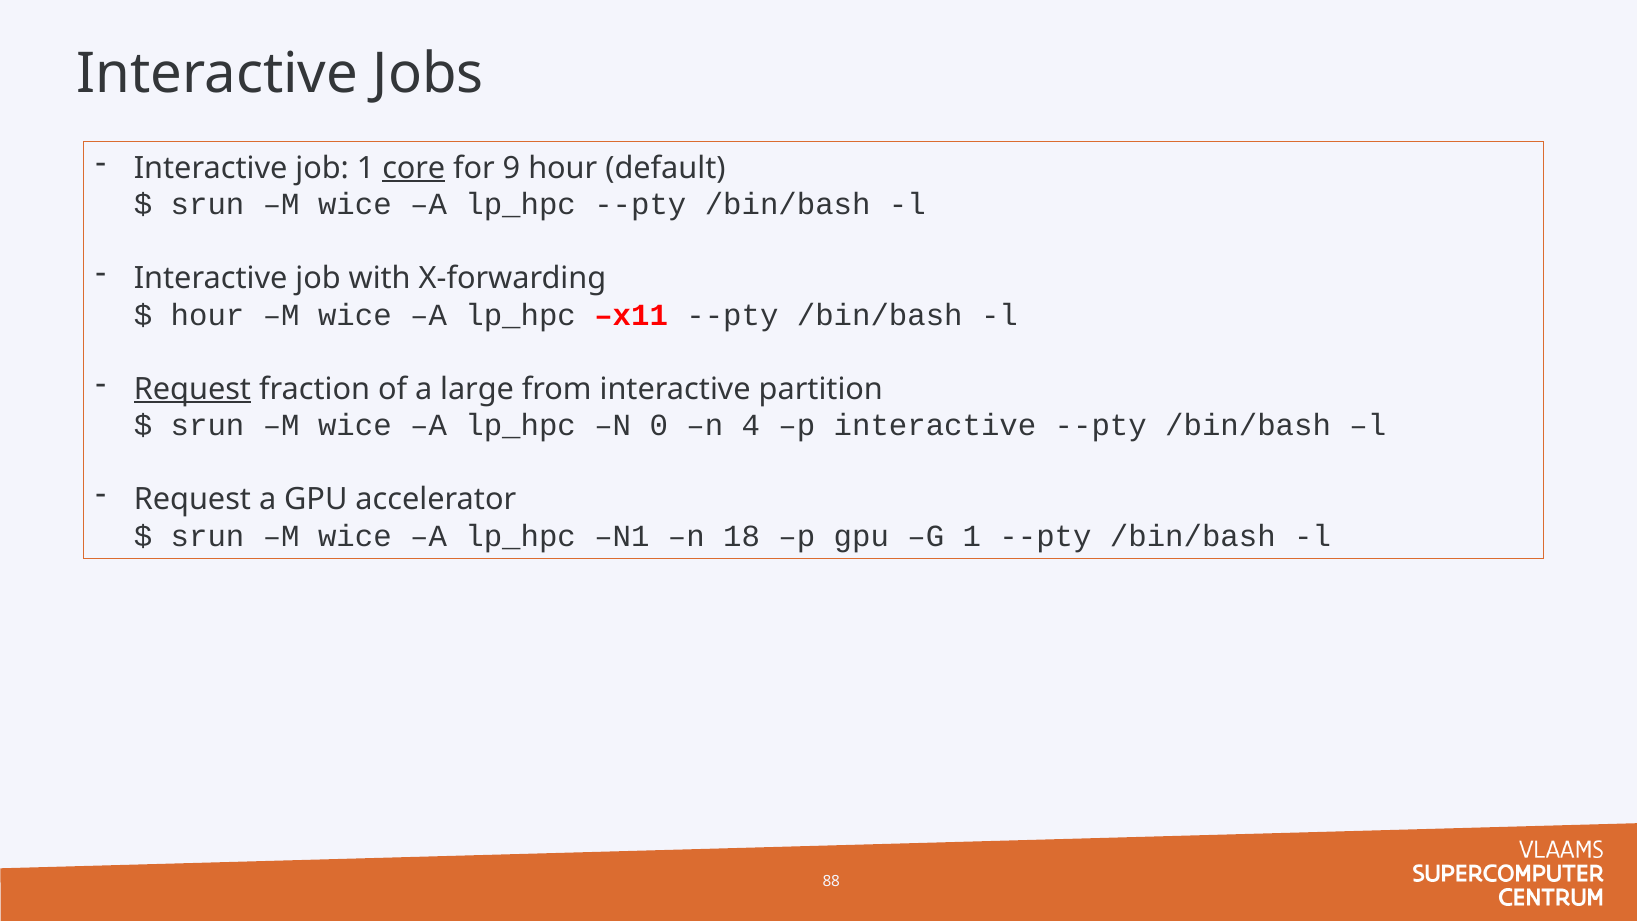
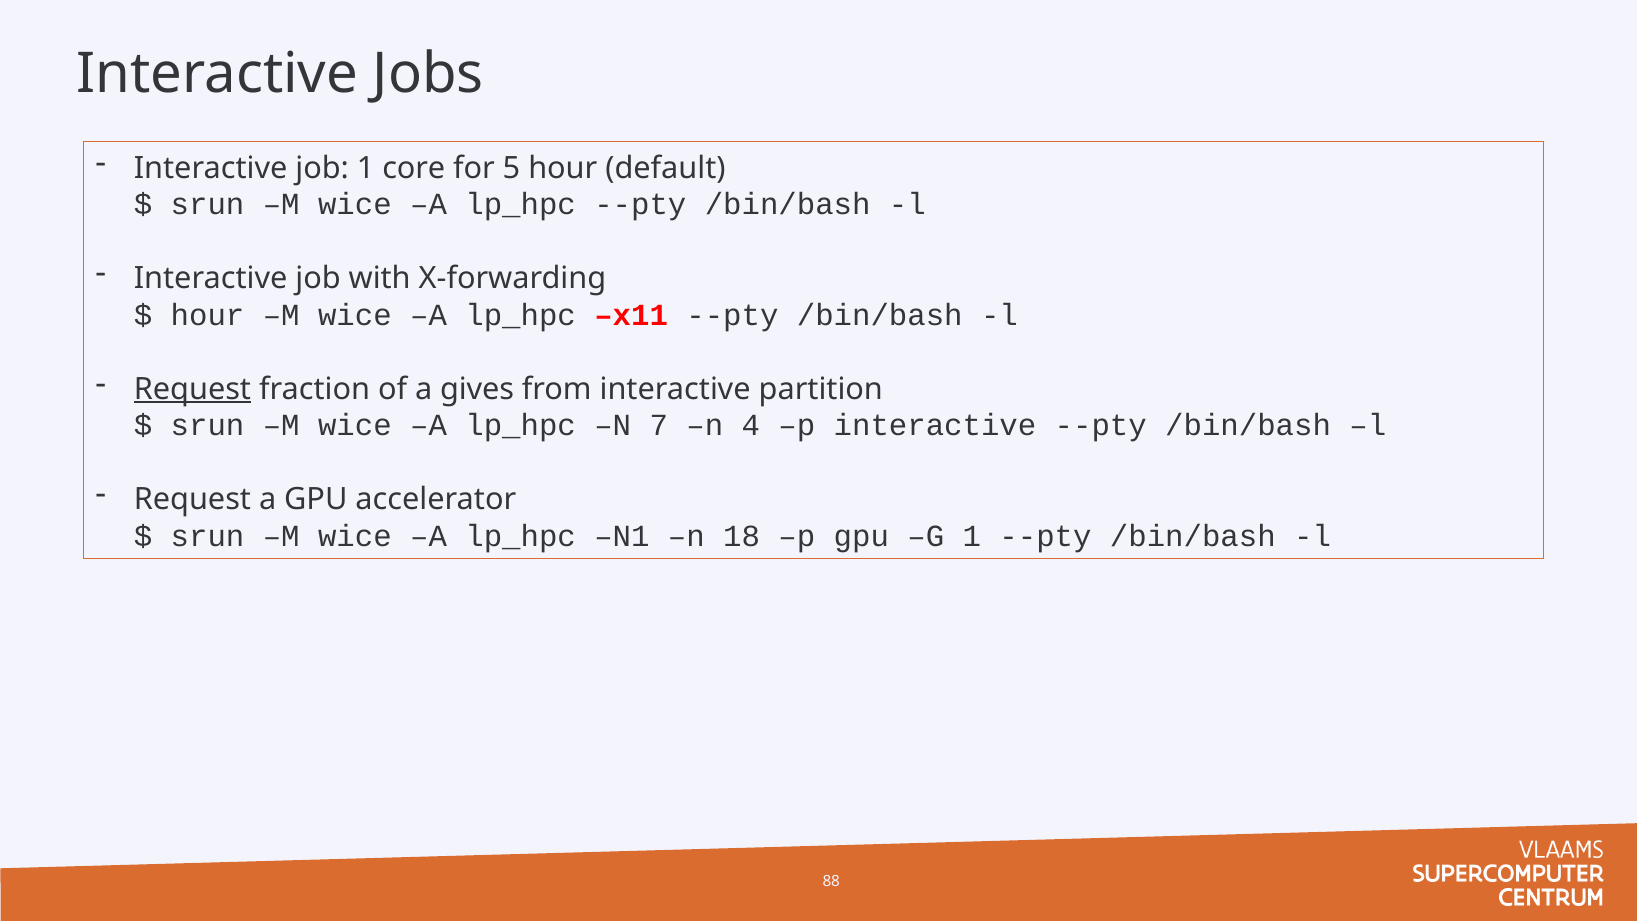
core underline: present -> none (414, 168)
9: 9 -> 5 (512, 168)
large: large -> gives (477, 389)
0: 0 -> 7 (659, 426)
